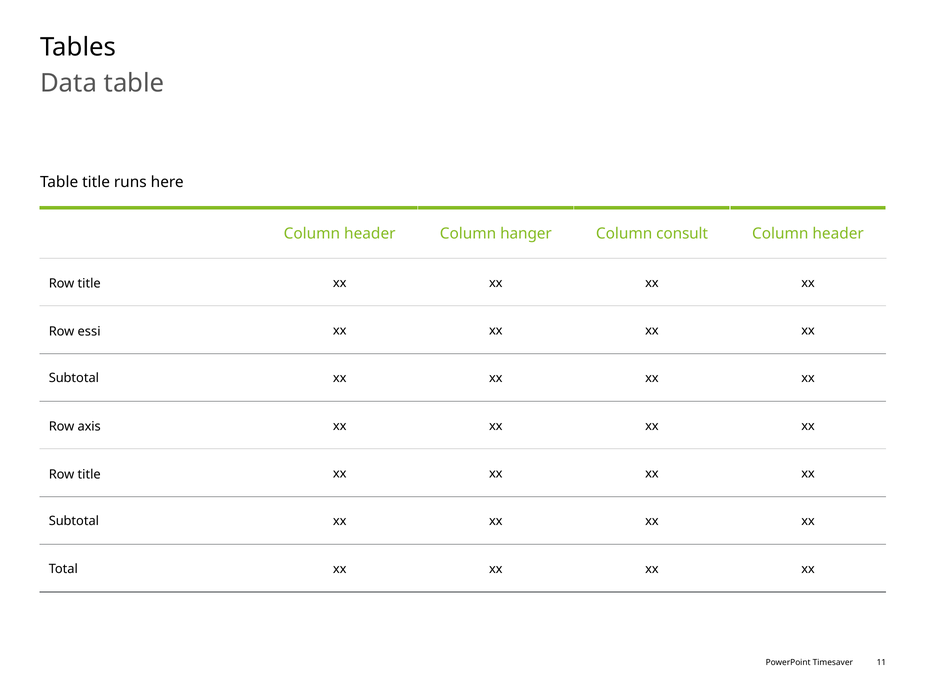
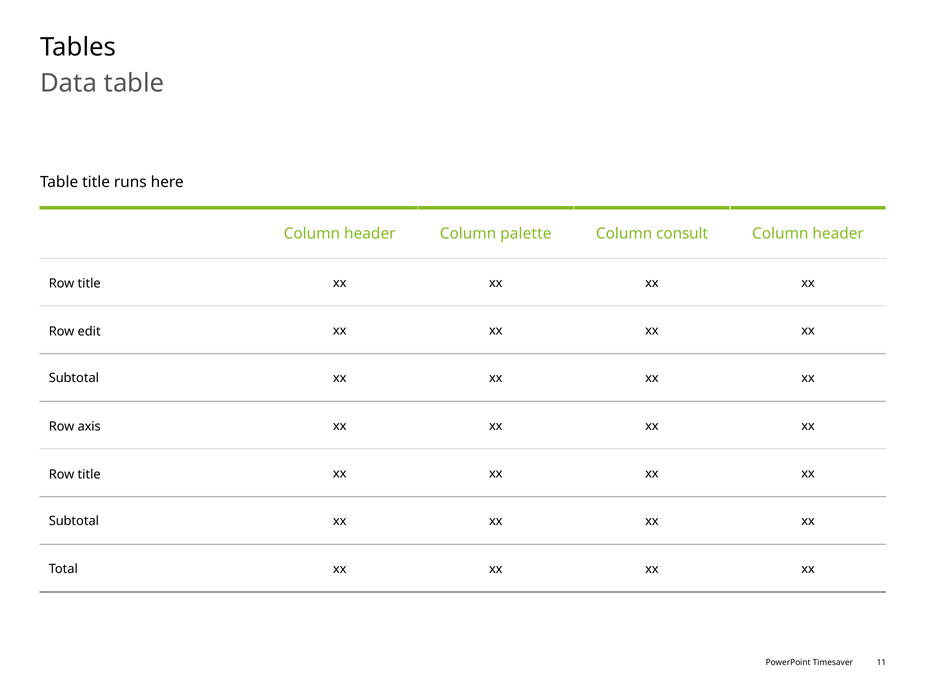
hanger: hanger -> palette (526, 234)
essi: essi -> edit (89, 332)
